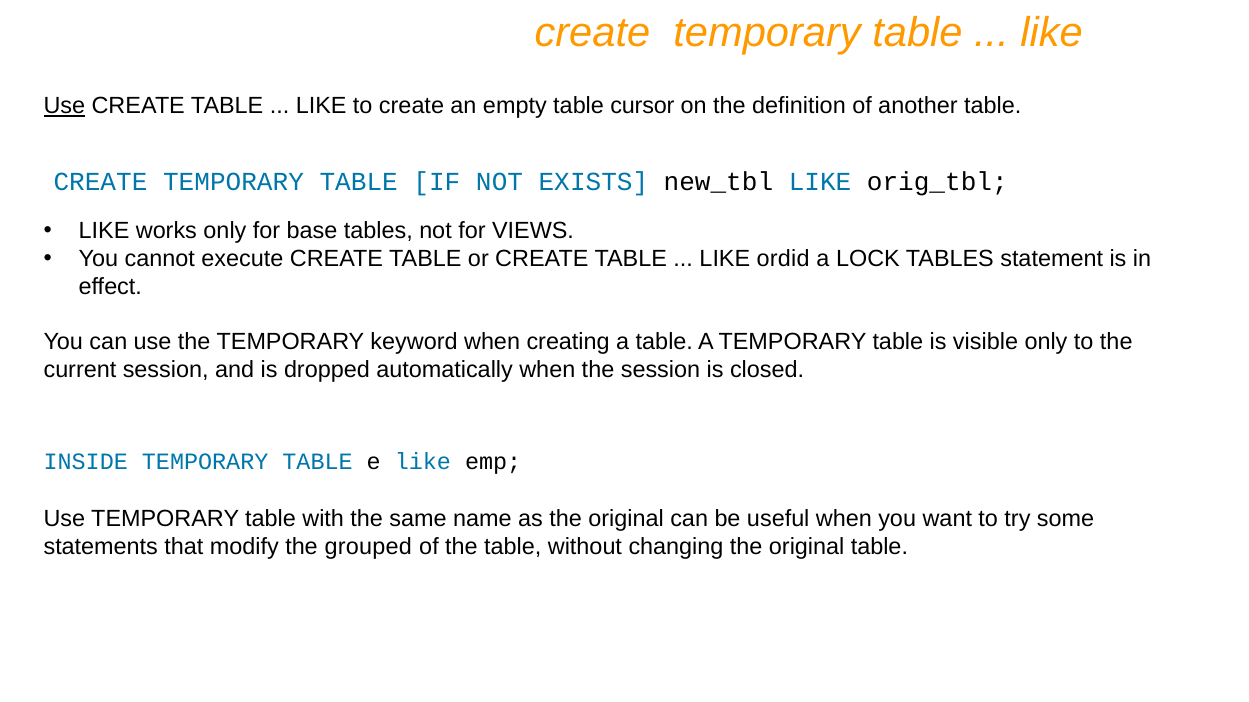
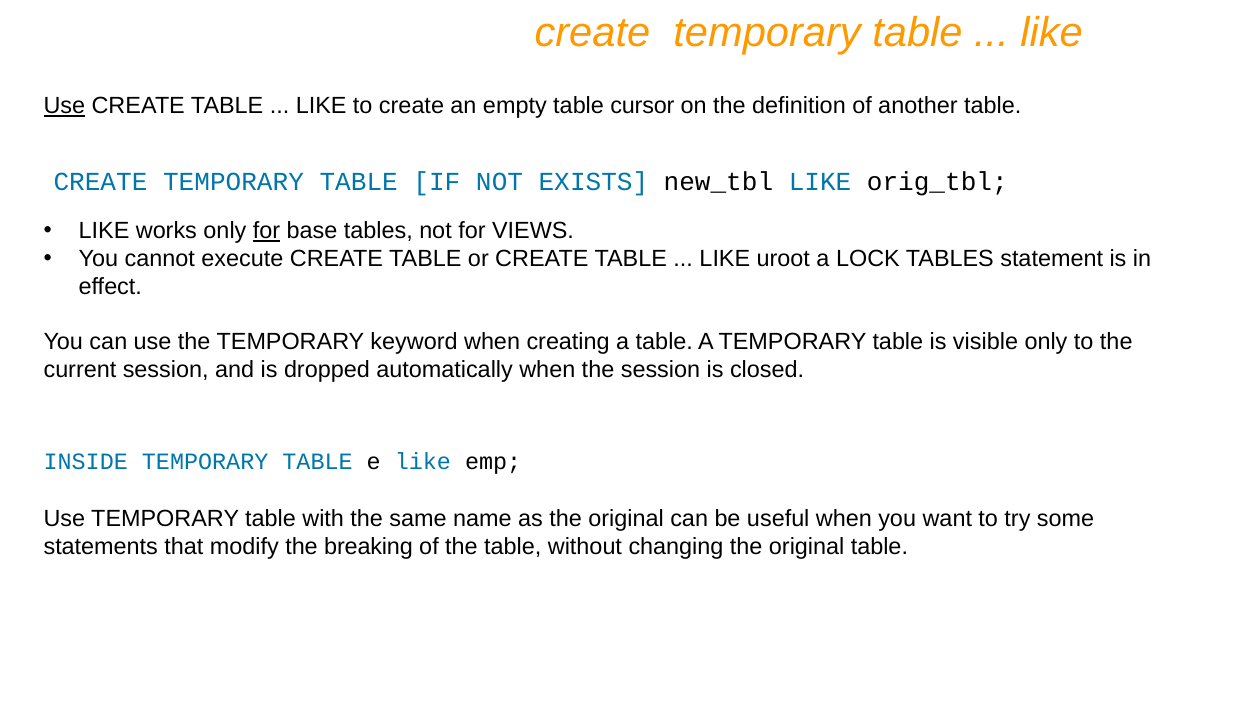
for underline: none -> present (267, 231)
ordid: ordid -> uroot (783, 259)
grouped: grouped -> breaking (369, 547)
